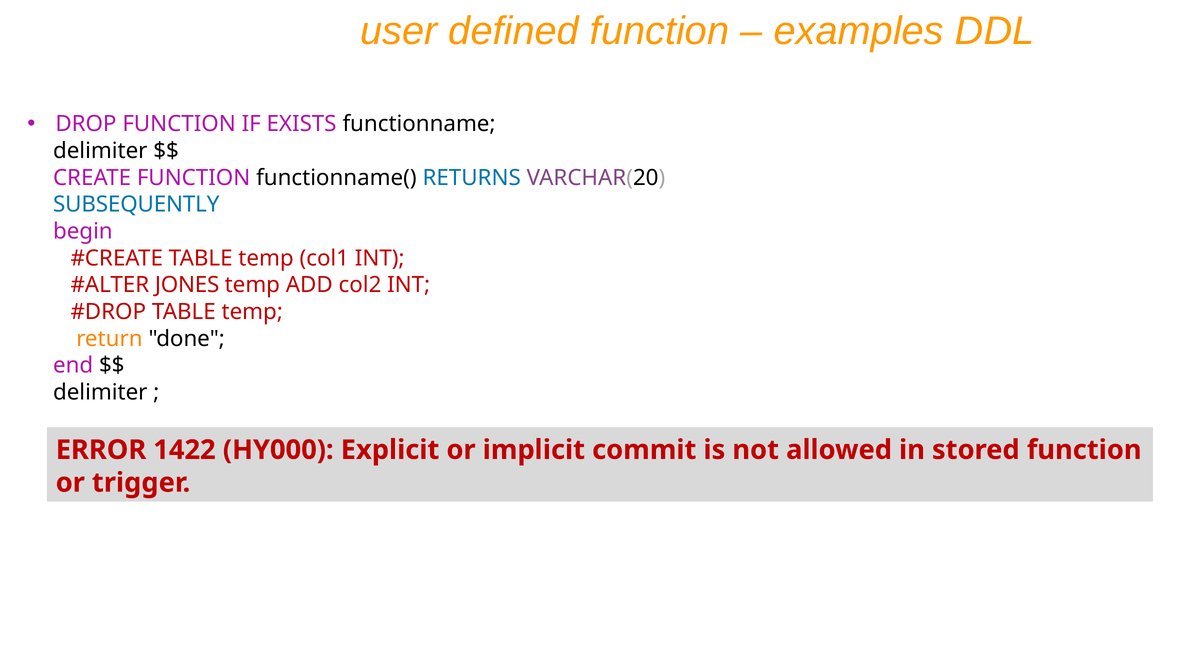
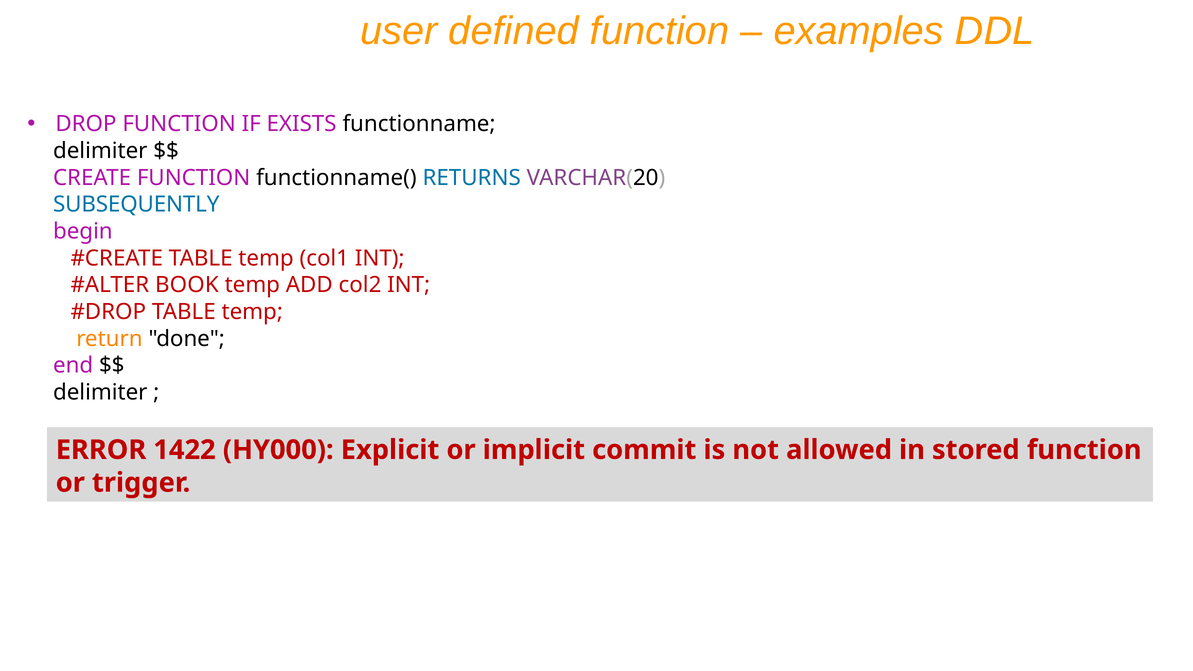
JONES: JONES -> BOOK (187, 285)
